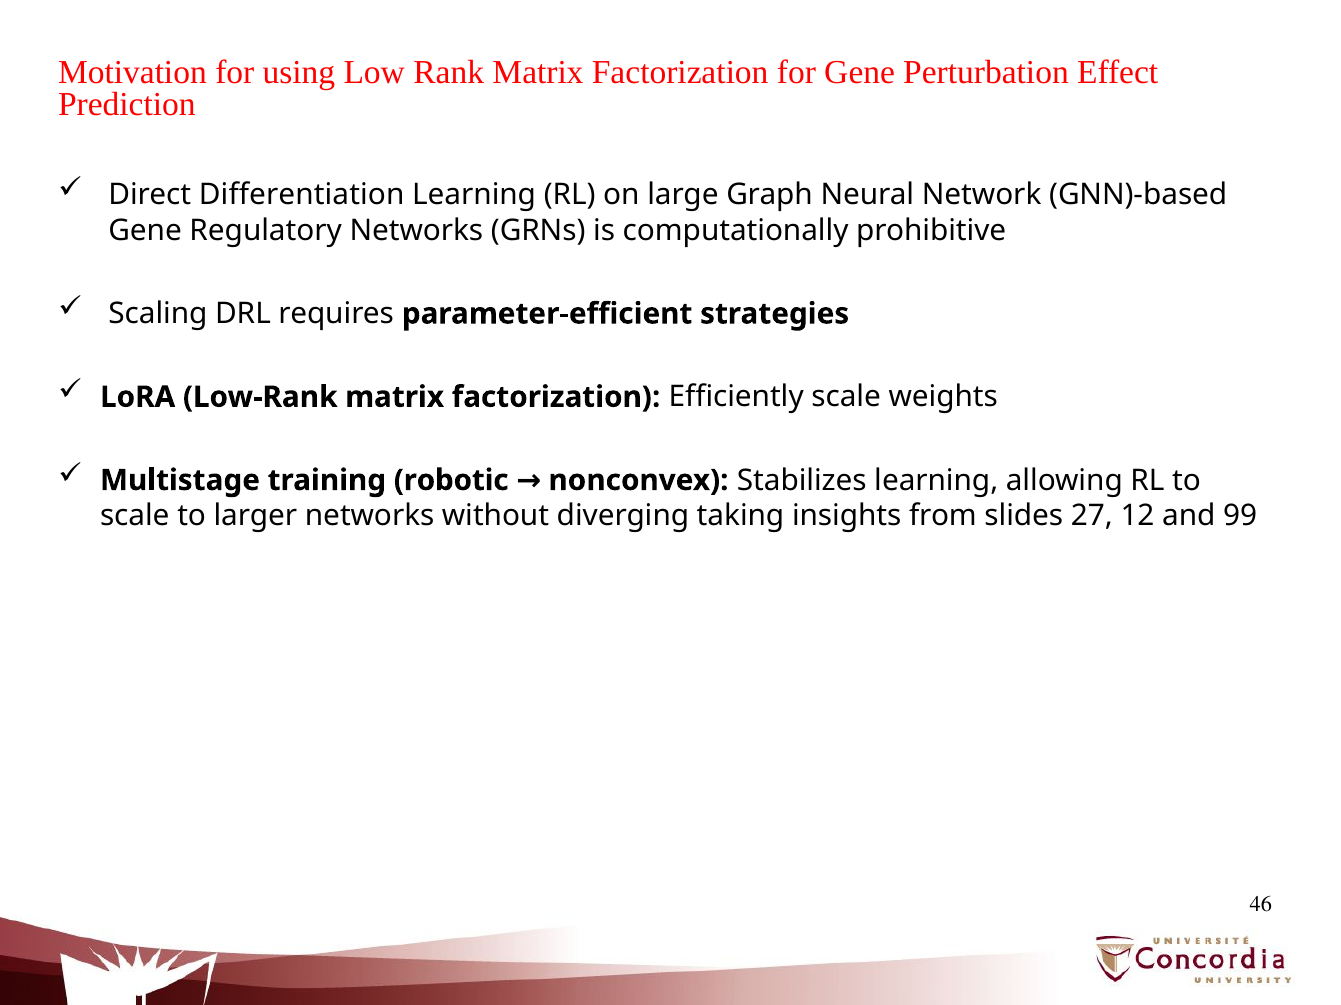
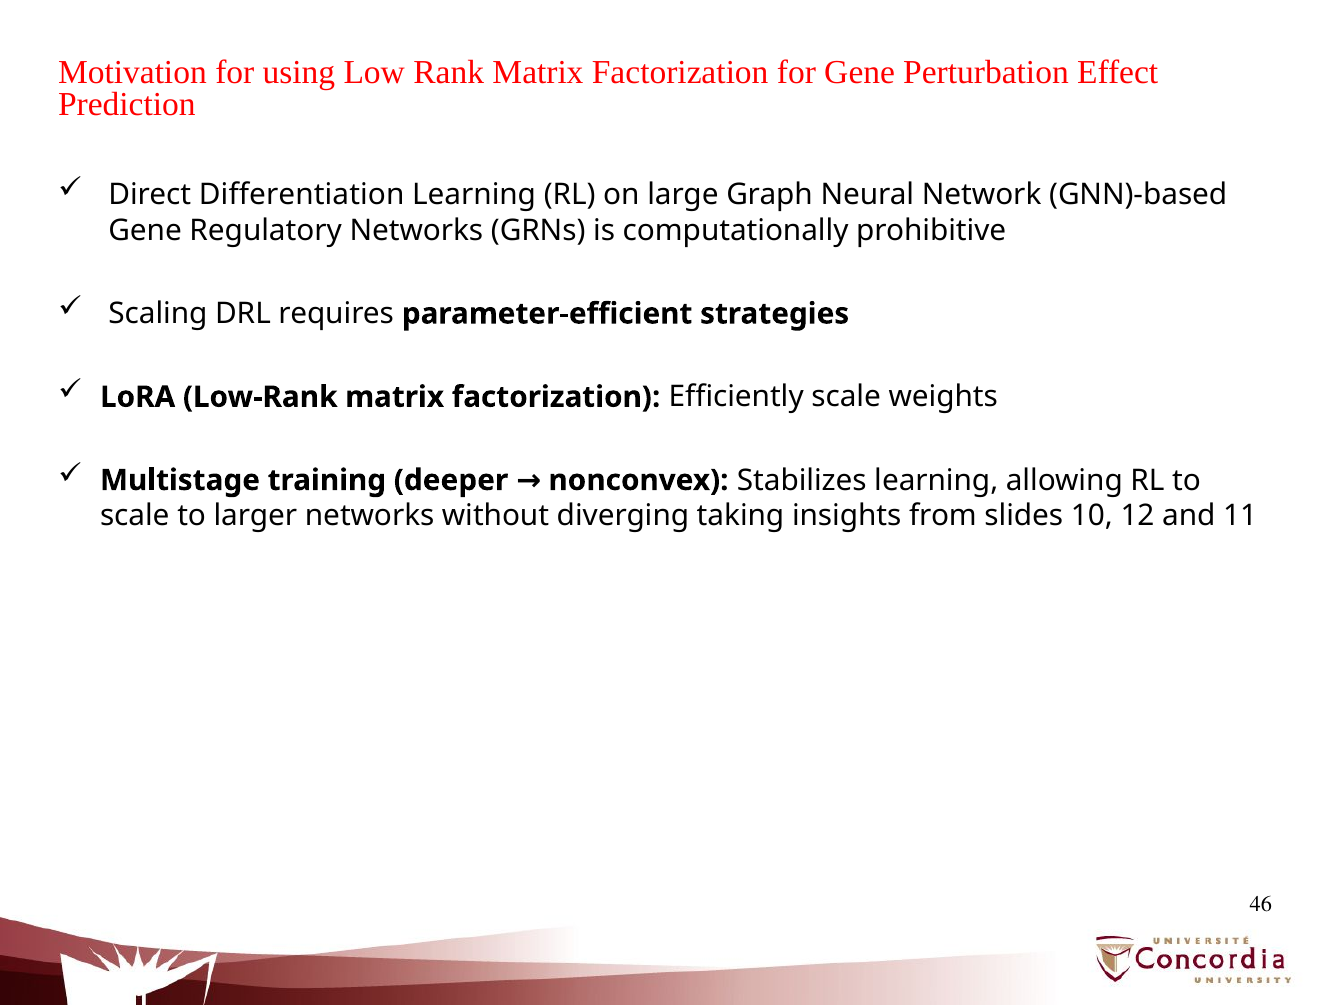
robotic: robotic -> deeper (451, 481)
27: 27 -> 10 (1092, 516)
99: 99 -> 11 (1240, 516)
